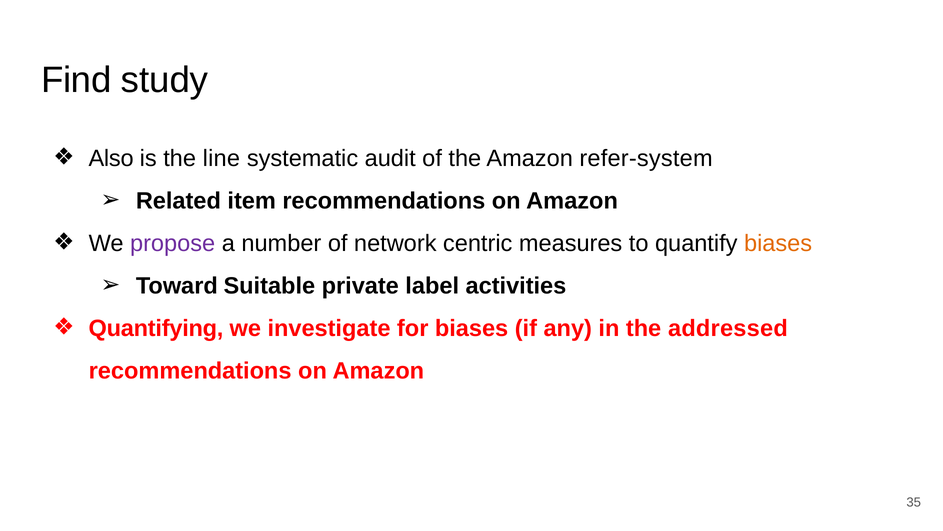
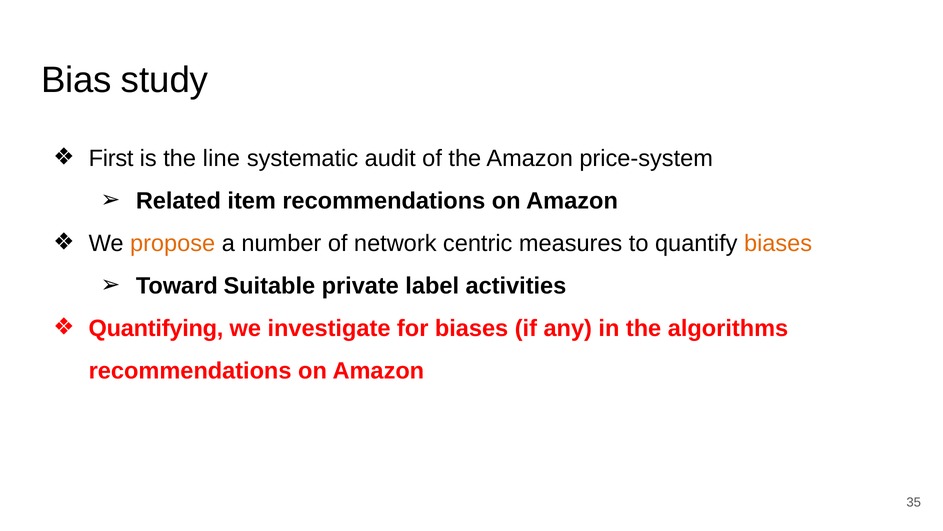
Find: Find -> Bias (76, 80)
Also: Also -> First (111, 158)
refer-system: refer-system -> price-system (646, 158)
propose colour: purple -> orange (173, 243)
addressed: addressed -> algorithms (728, 328)
